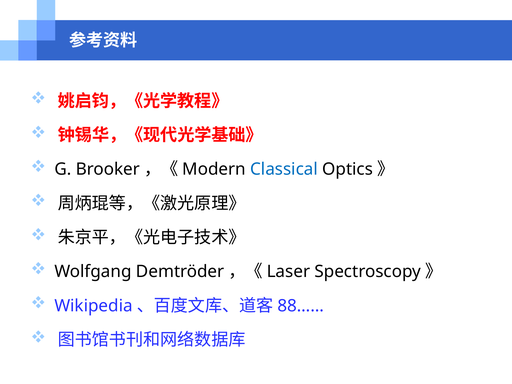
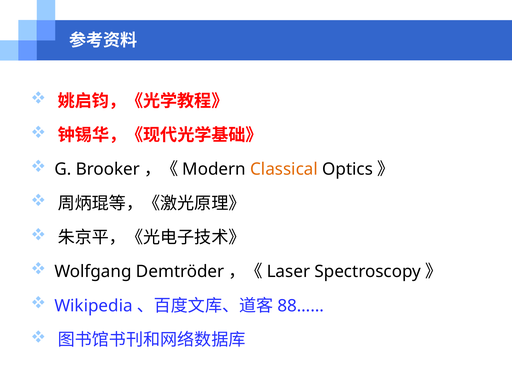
Classical colour: blue -> orange (284, 169)
